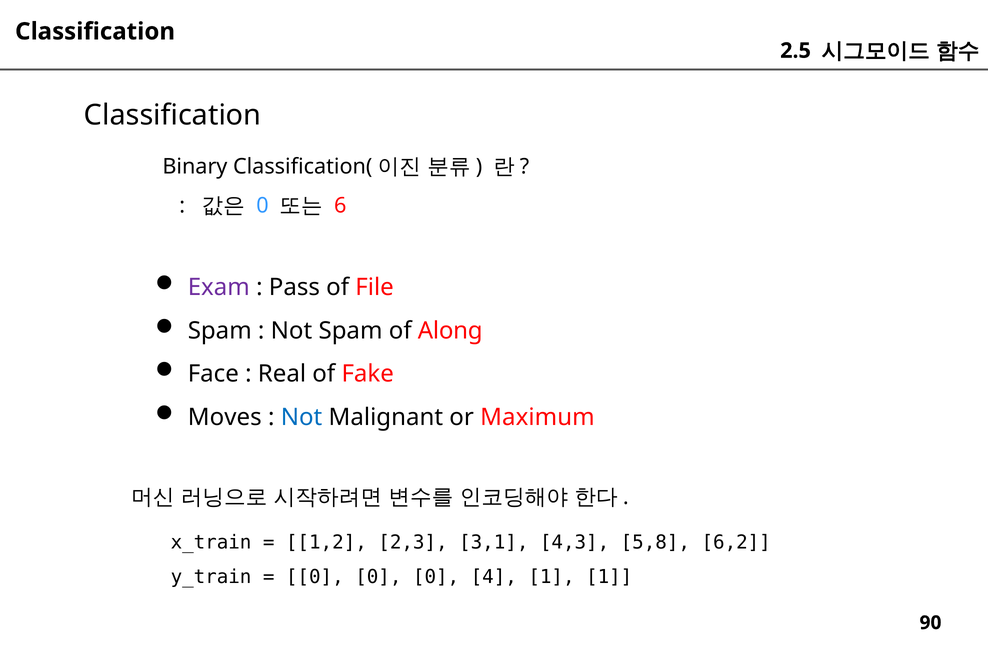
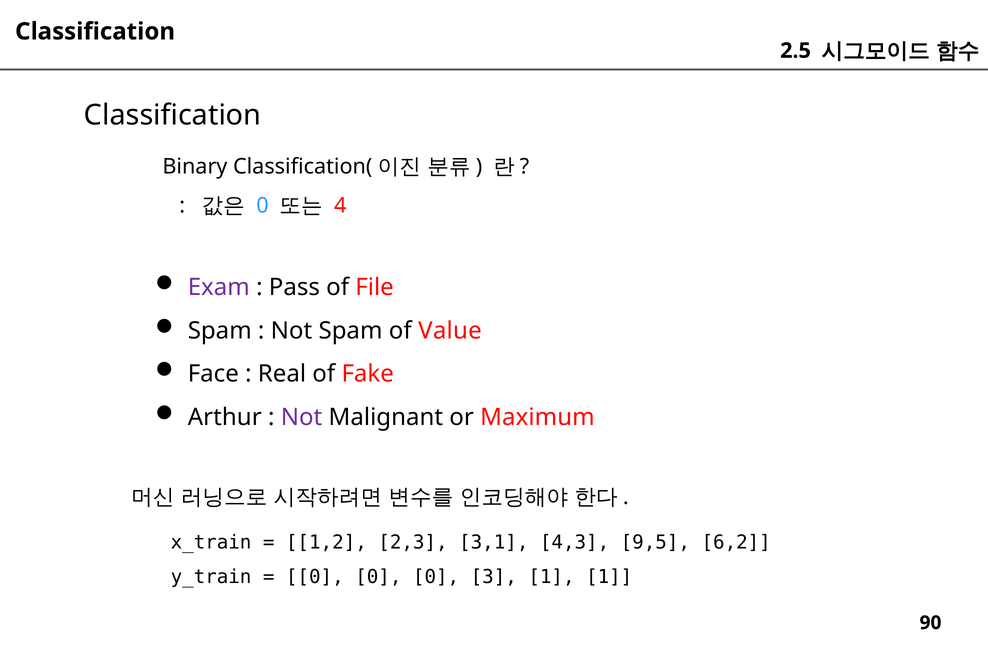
6: 6 -> 4 (340, 206)
Along: Along -> Value (450, 331)
Moves: Moves -> Arthur (225, 417)
Not colour: blue -> purple (302, 417)
5,8: 5,8 -> 9,5 (655, 542)
4: 4 -> 3 (494, 577)
